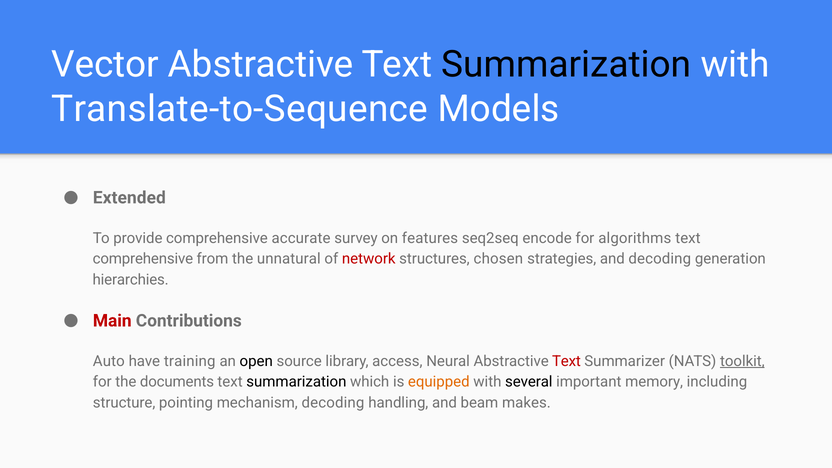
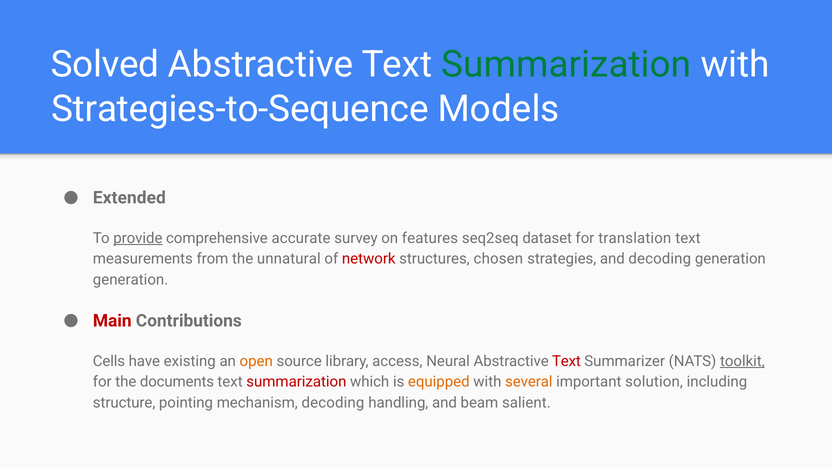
Vector: Vector -> Solved (105, 65)
Summarization colour: black -> green (566, 65)
Translate-to-Sequence: Translate-to-Sequence -> Strategies-to-Sequence (240, 109)
provide underline: none -> present (138, 238)
encode: encode -> dataset (547, 238)
algorithms: algorithms -> translation (635, 238)
comprehensive: comprehensive -> measurements (143, 259)
hierarchies: hierarchies -> generation (131, 280)
Auto: Auto -> Cells (109, 361)
training: training -> existing (190, 361)
open colour: black -> orange (256, 361)
summarization colour: black -> red (296, 382)
several colour: black -> orange (529, 382)
memory: memory -> solution (654, 382)
makes: makes -> salient (526, 403)
